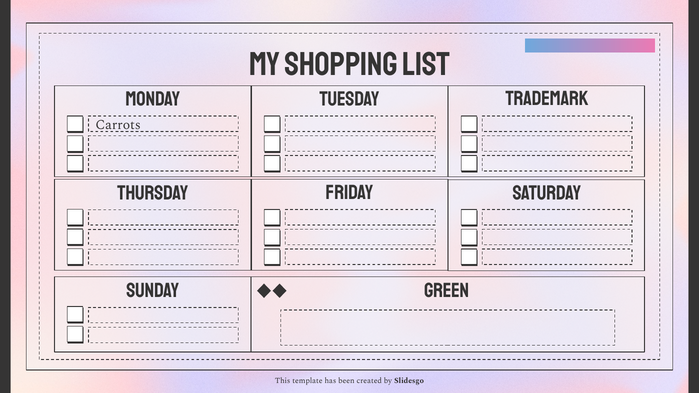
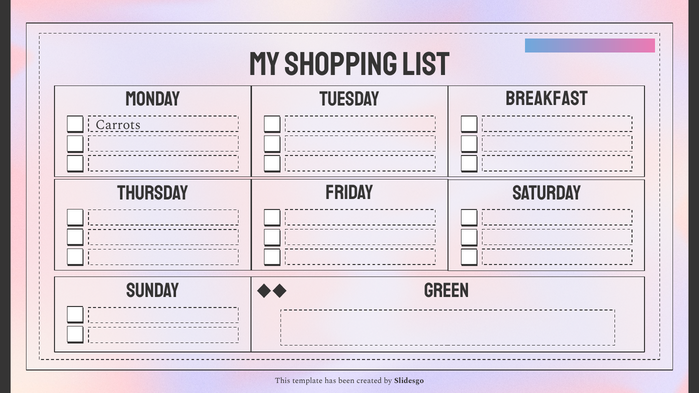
trademark: trademark -> breakfast (547, 98)
